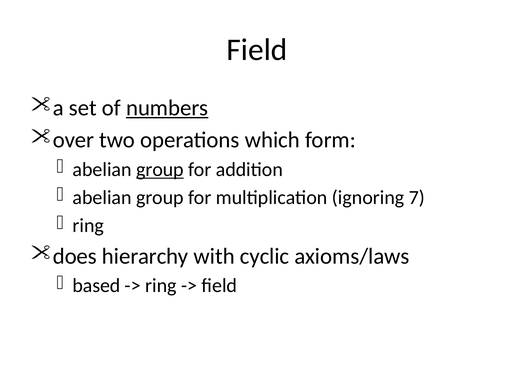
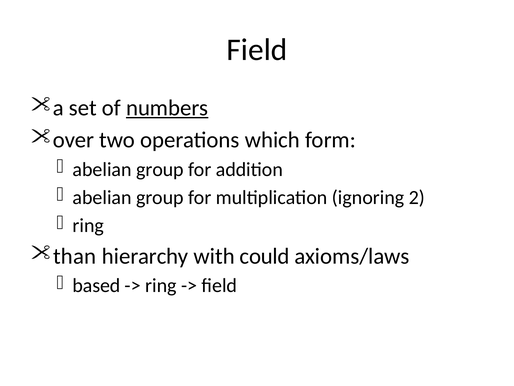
group underline: present -> none (160, 169)
7: 7 -> 2 (417, 197)
does: does -> than (75, 256)
cyclic: cyclic -> could (265, 256)
